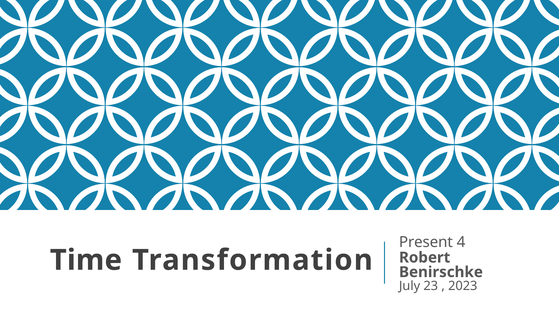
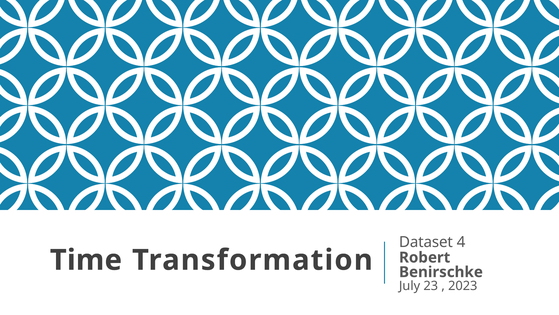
Present: Present -> Dataset (426, 242)
